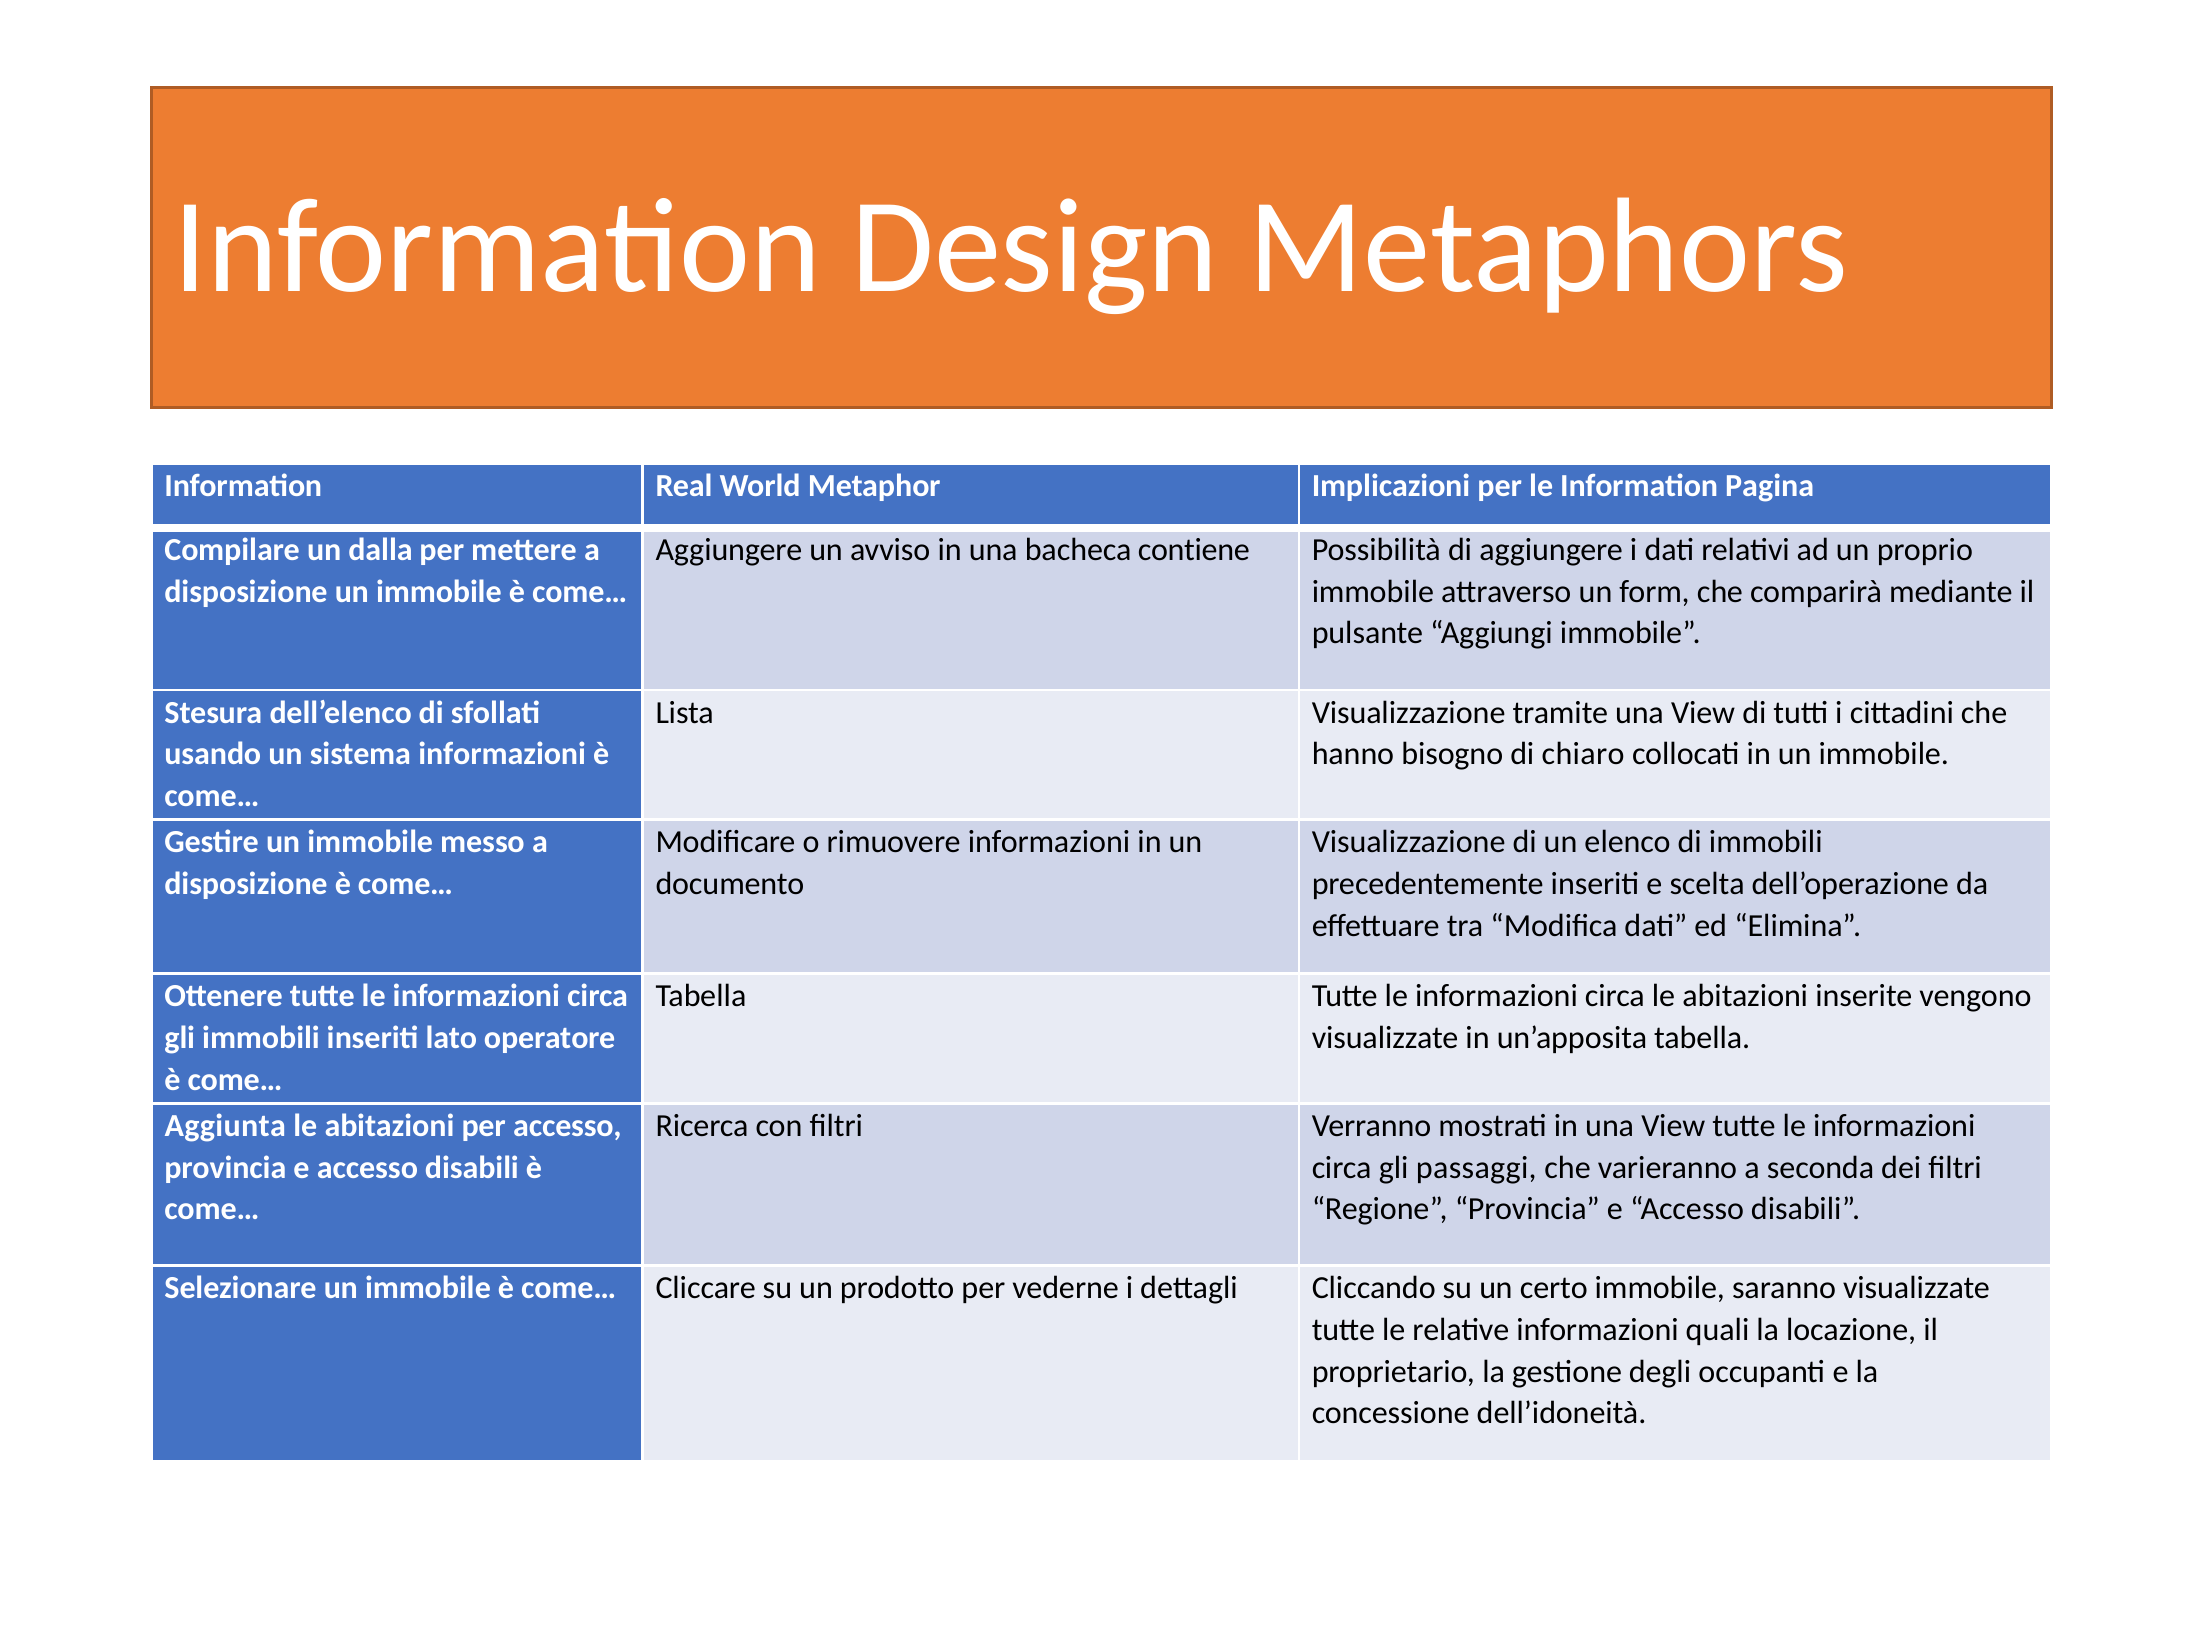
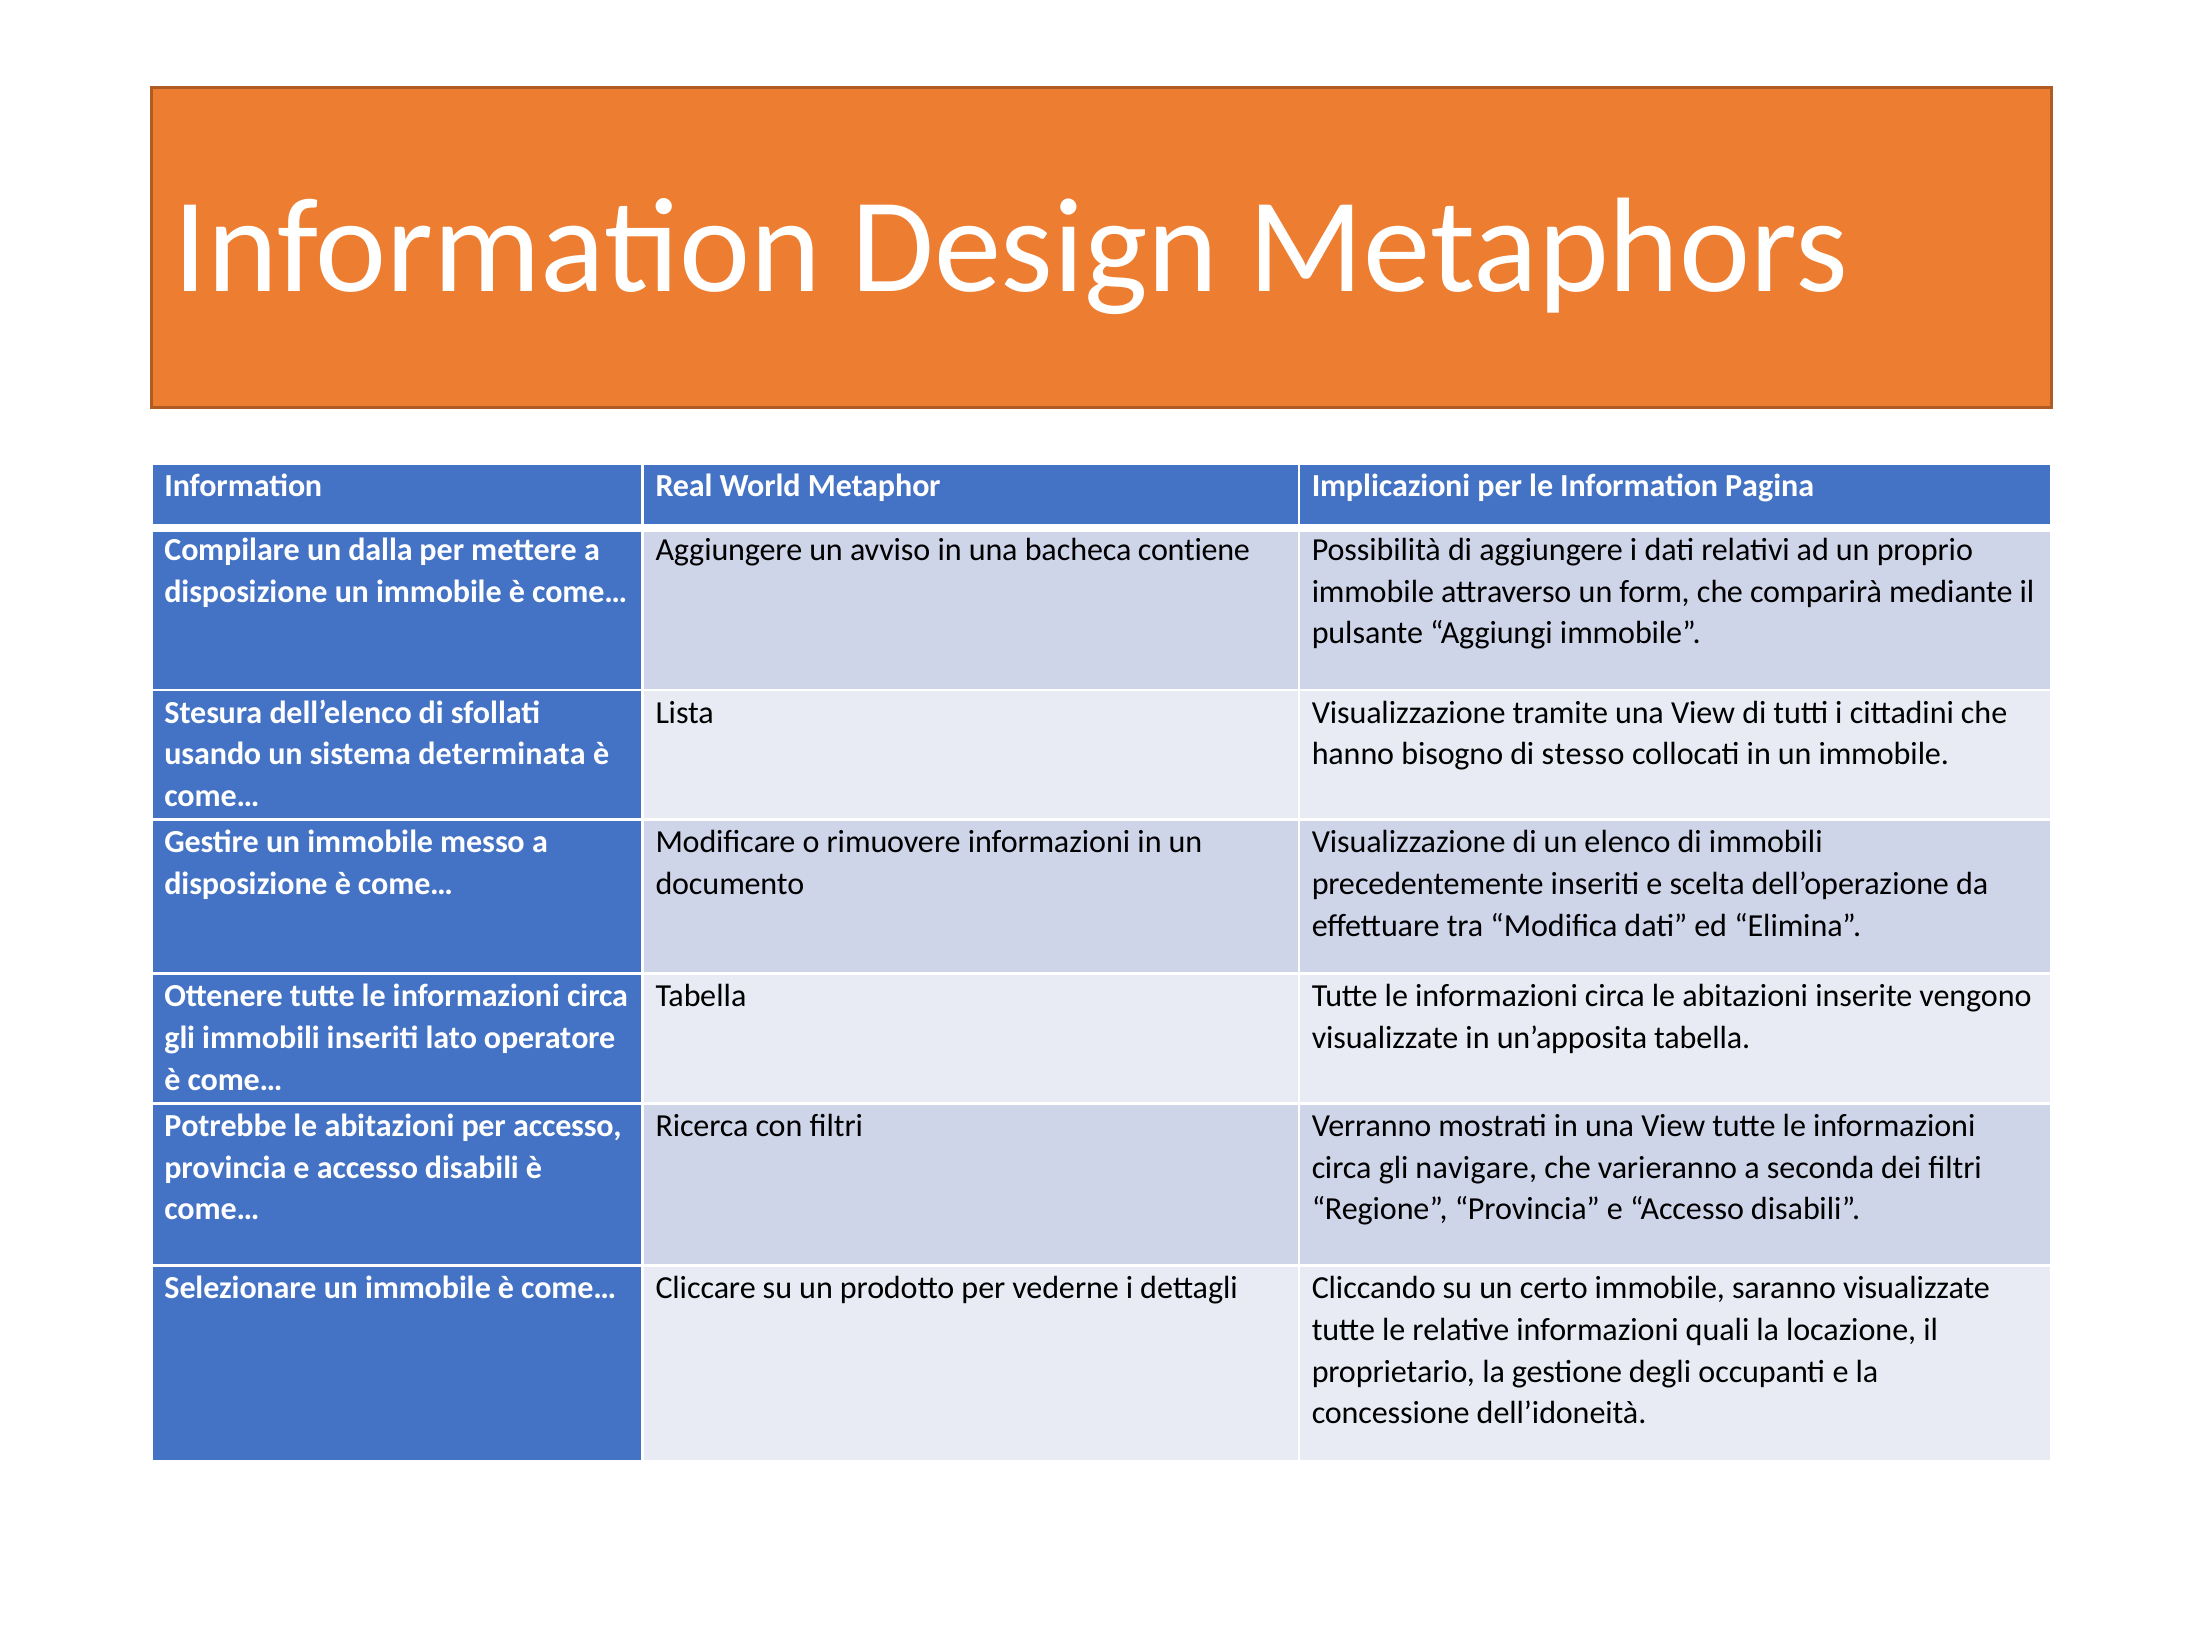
sistema informazioni: informazioni -> determinata (502, 754)
chiaro: chiaro -> stesso (1583, 754)
Aggiunta: Aggiunta -> Potrebbe (226, 1126)
passaggi: passaggi -> navigare (1476, 1168)
